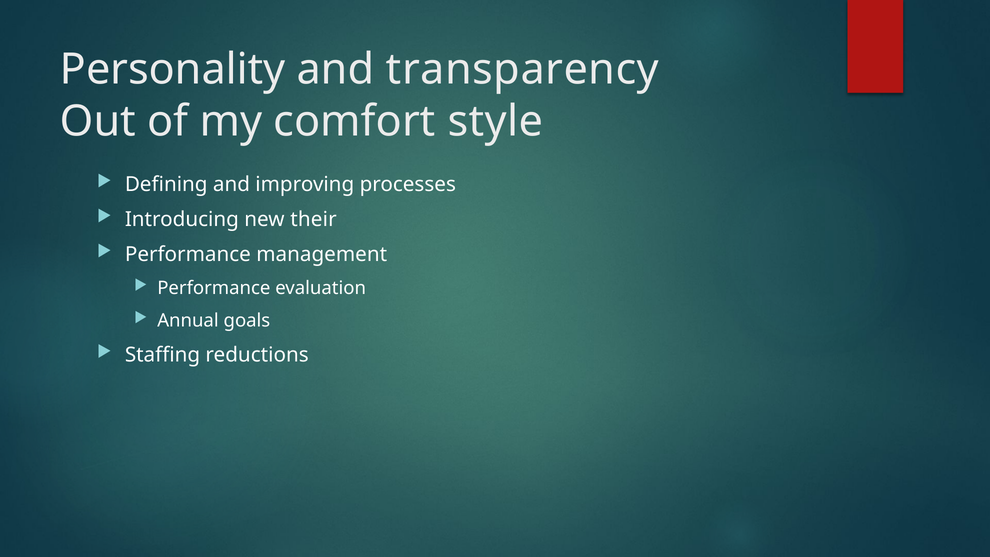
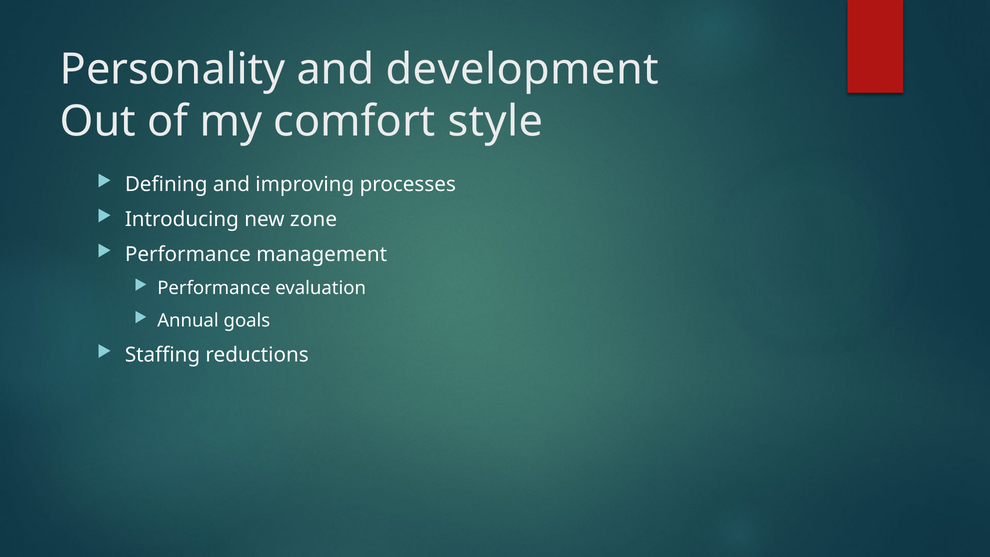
transparency: transparency -> development (522, 70)
their: their -> zone (314, 219)
